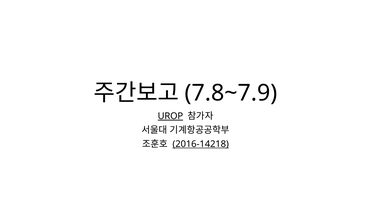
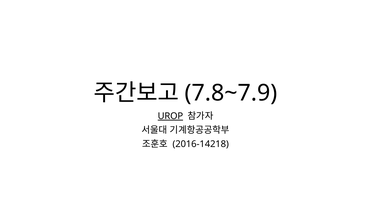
2016-14218 underline: present -> none (201, 144)
